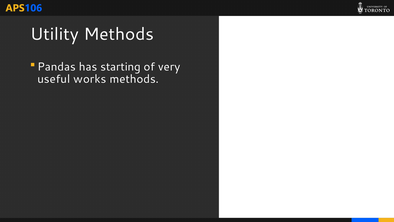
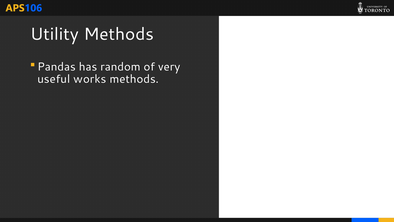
starting: starting -> random (120, 67)
